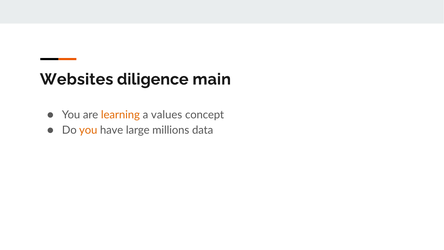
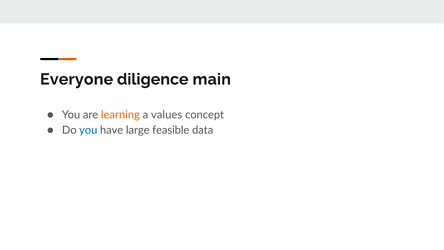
Websites: Websites -> Everyone (77, 79)
you colour: orange -> blue (88, 130)
millions: millions -> feasible (171, 130)
